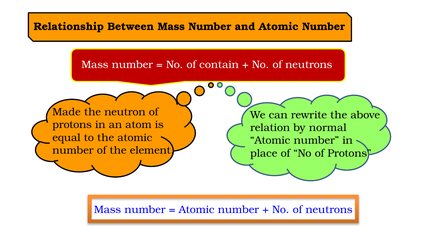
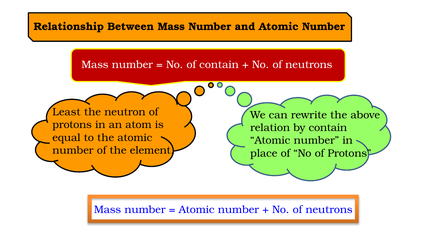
Made: Made -> Least (66, 112)
by normal: normal -> contain (328, 127)
